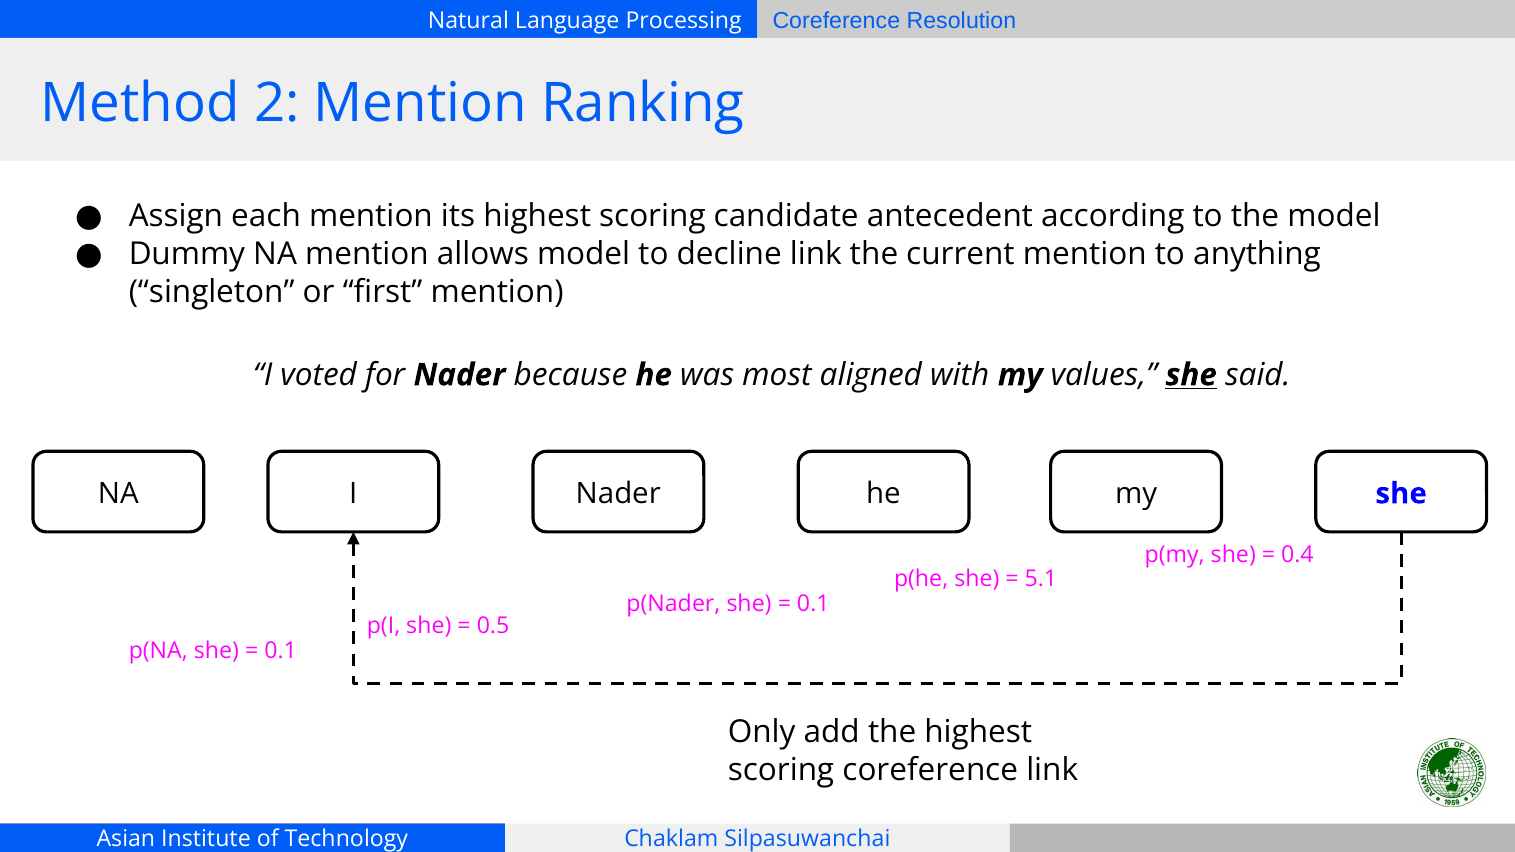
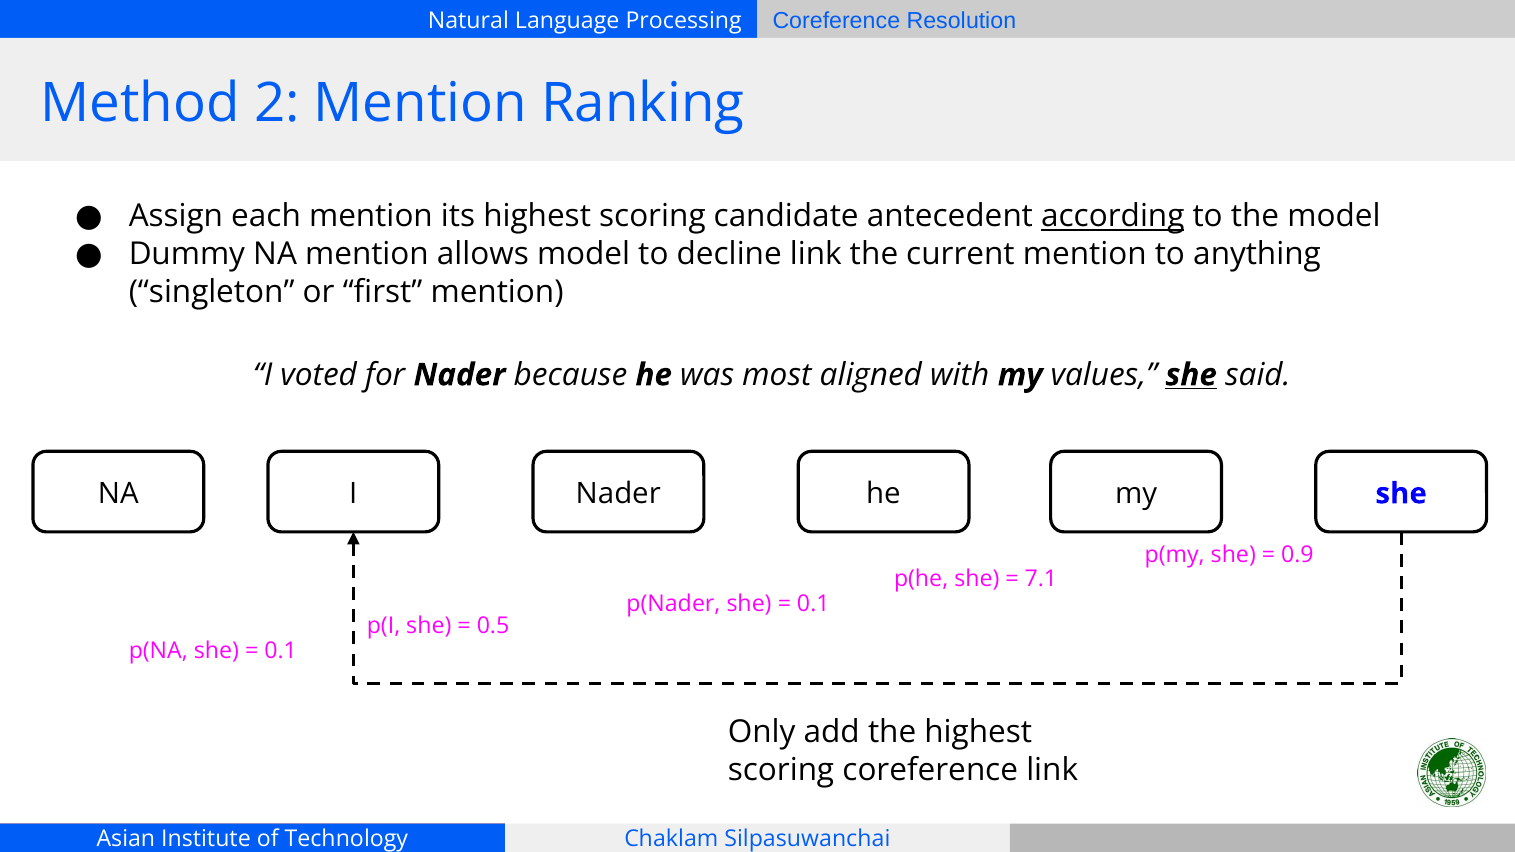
according underline: none -> present (1113, 216)
0.4: 0.4 -> 0.9 (1297, 555)
5.1: 5.1 -> 7.1 (1041, 579)
